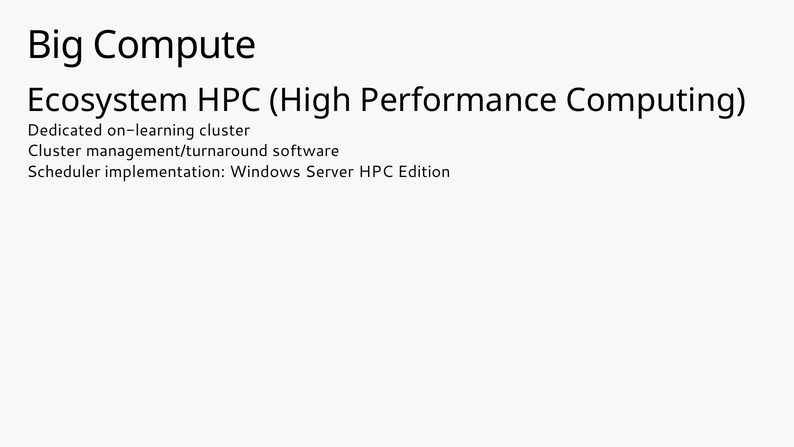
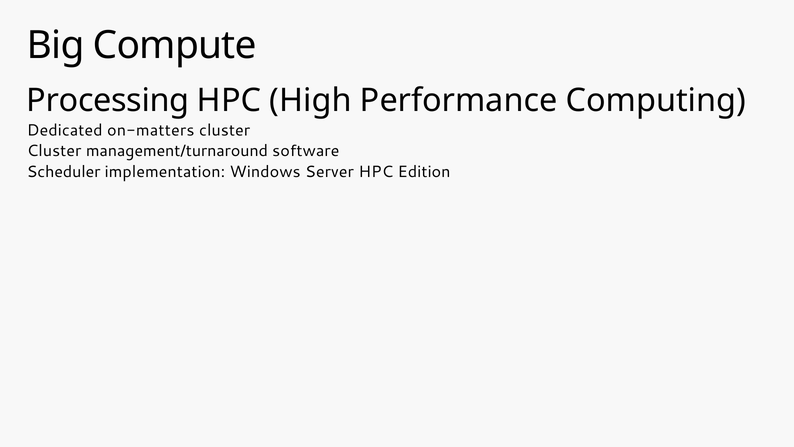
Ecosystem: Ecosystem -> Processing (108, 101)
on-learning: on-learning -> on-matters (151, 130)
